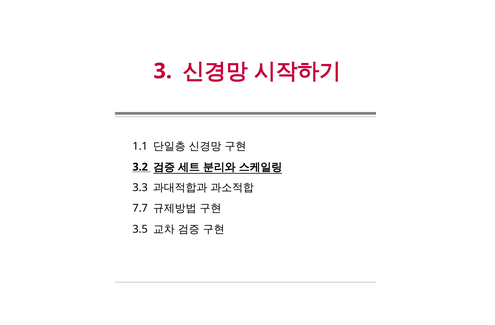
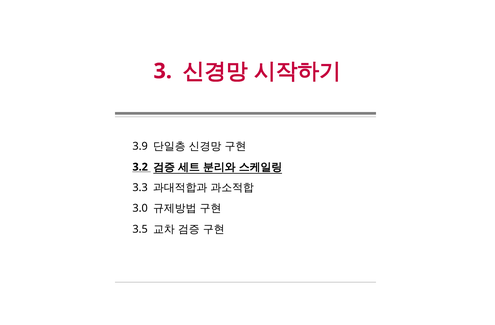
1.1: 1.1 -> 3.9 (140, 146)
7.7: 7.7 -> 3.0 (140, 208)
